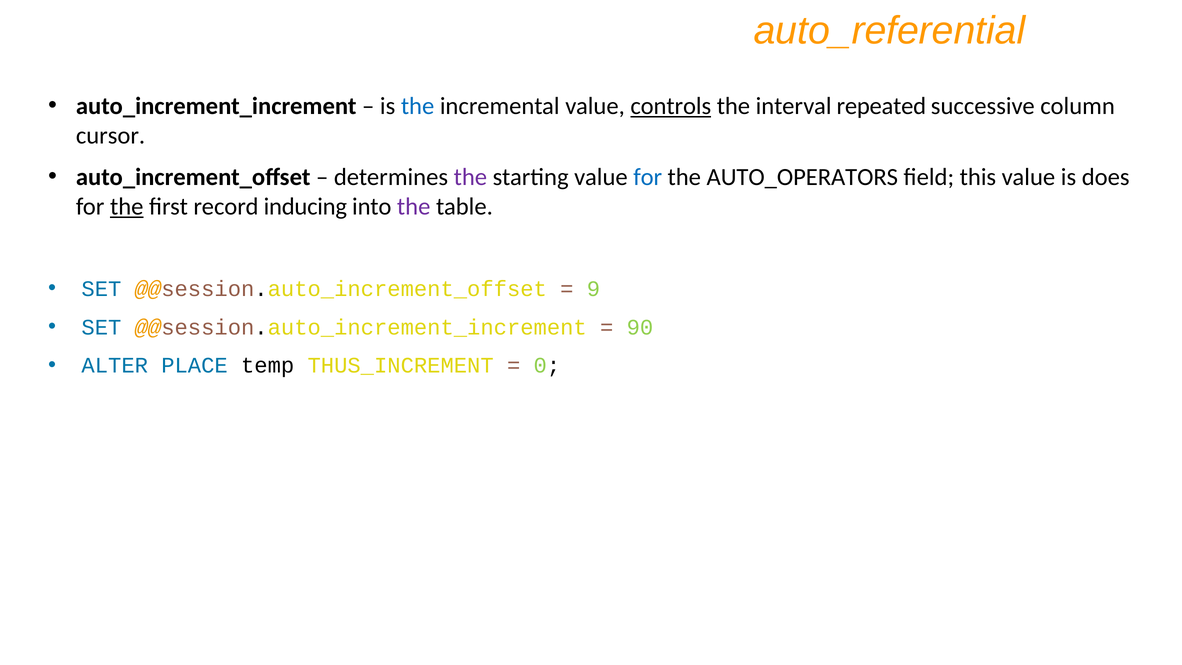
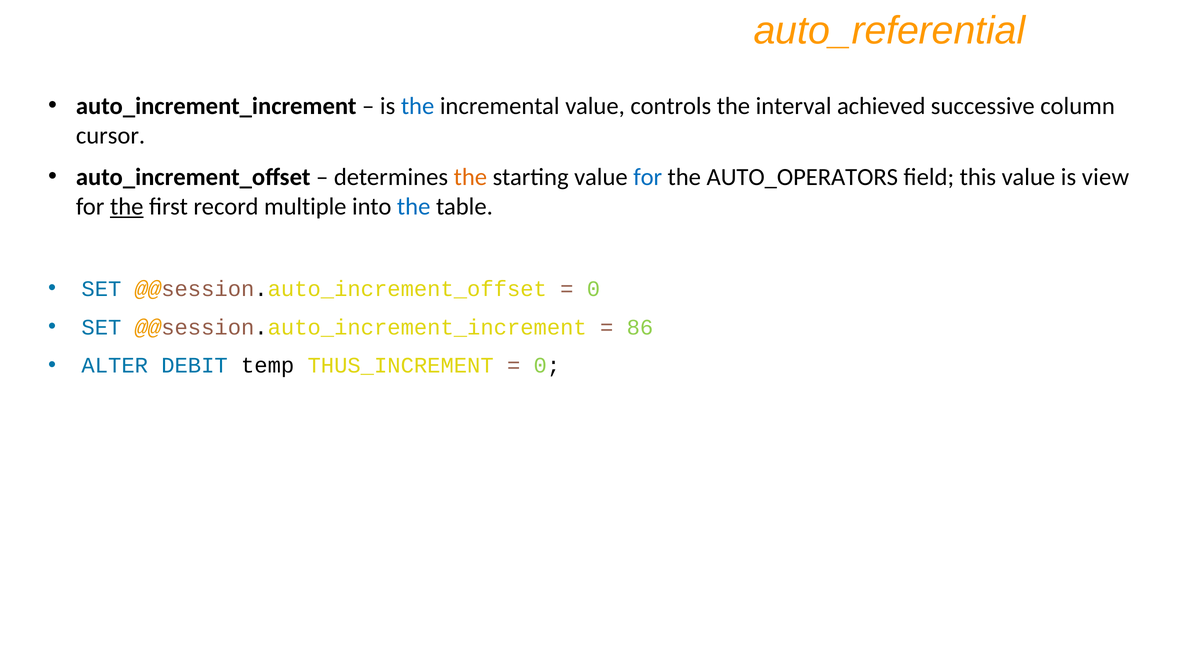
controls underline: present -> none (671, 106)
repeated: repeated -> achieved (881, 106)
the colour: purple -> orange (470, 177)
does: does -> view (1106, 177)
inducing: inducing -> multiple (305, 207)
the colour: purple -> blue (414, 207)
9: 9 -> 0 (593, 289)
90: 90 -> 86 (640, 327)
PLACE: PLACE -> DEBIT (195, 366)
